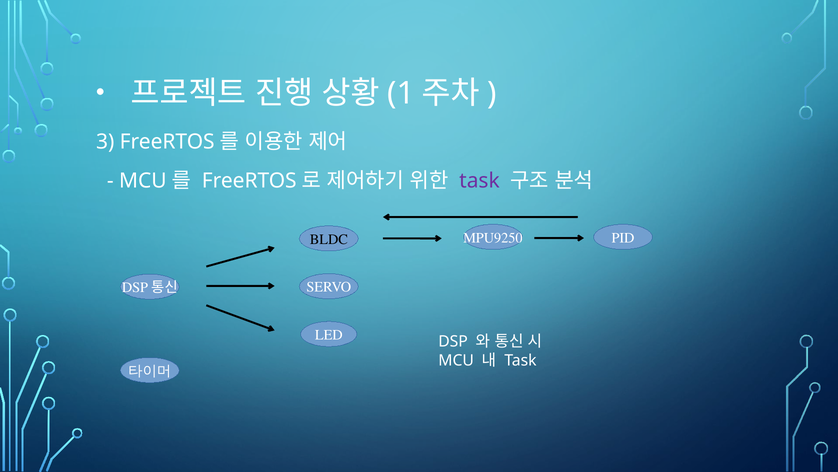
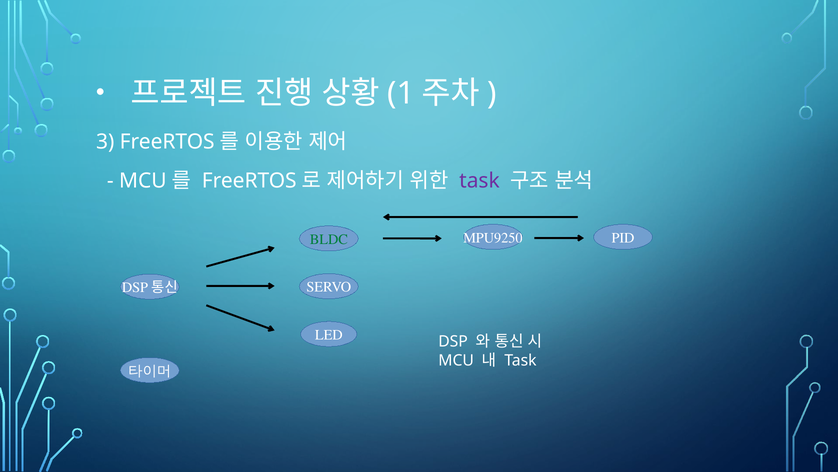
BLDC colour: black -> green (329, 239)
